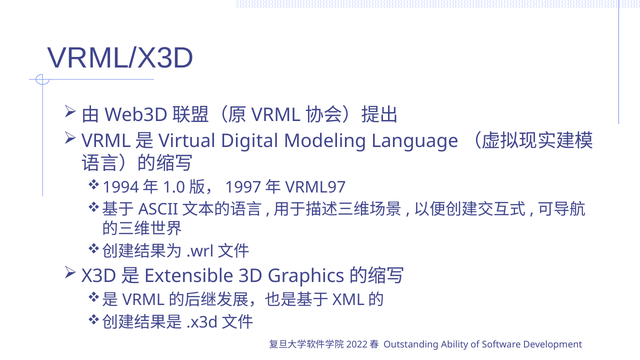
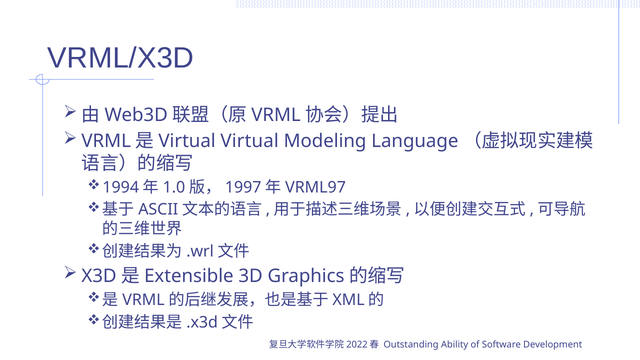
Digital: Digital -> Virtual (250, 141)
